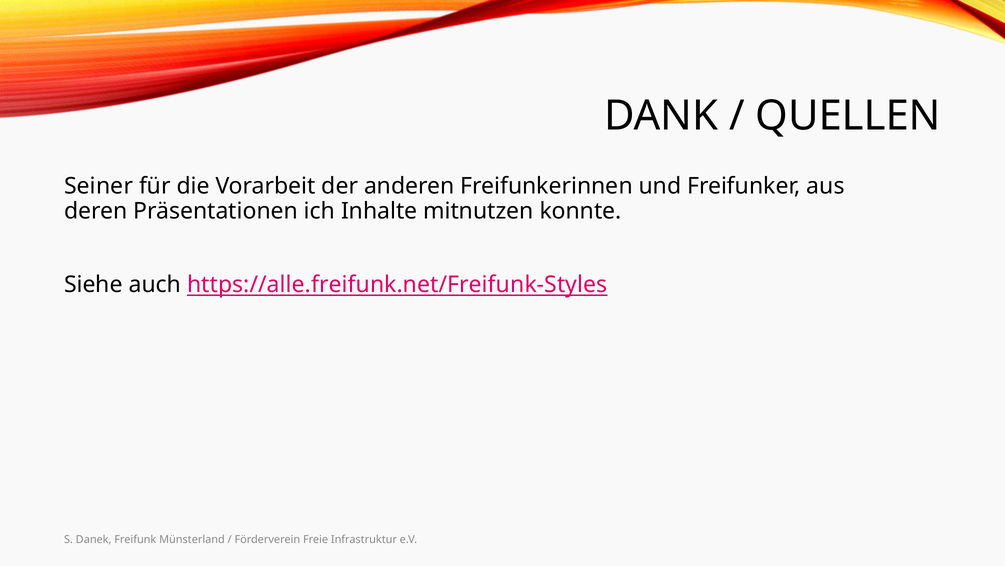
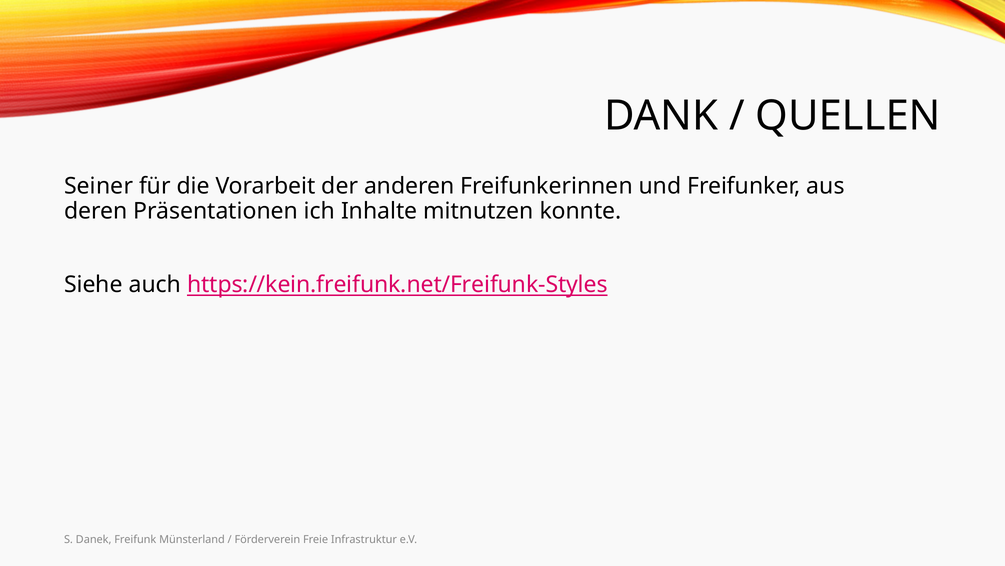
https://alle.freifunk.net/Freifunk-Styles: https://alle.freifunk.net/Freifunk-Styles -> https://kein.freifunk.net/Freifunk-Styles (397, 284)
